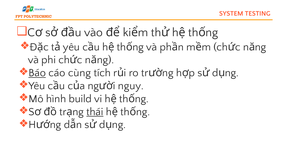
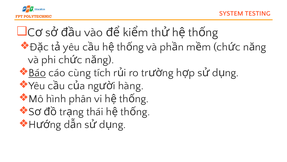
nguy: nguy -> hàng (131, 85)
build: build -> phân (80, 98)
thái underline: present -> none (95, 111)
